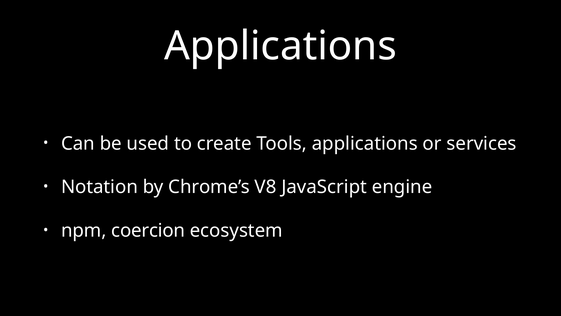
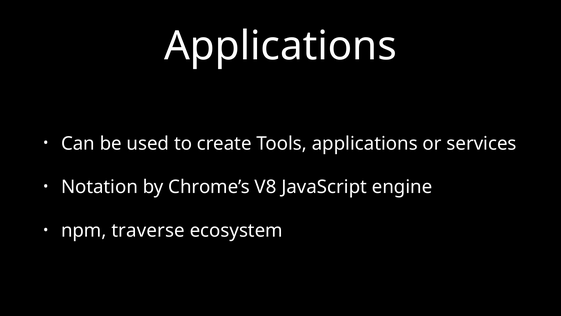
coercion: coercion -> traverse (148, 230)
